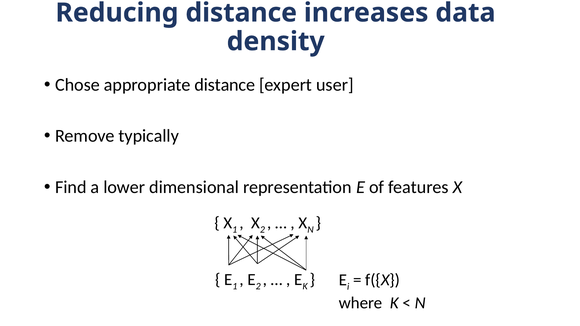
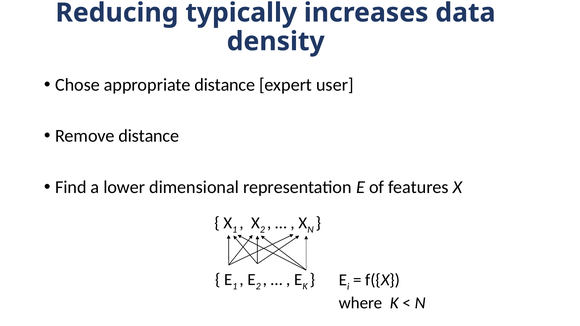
Reducing distance: distance -> typically (241, 13)
Remove typically: typically -> distance (149, 136)
